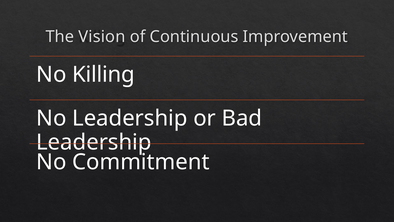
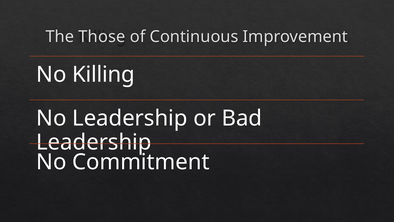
Vision: Vision -> Those (102, 37)
